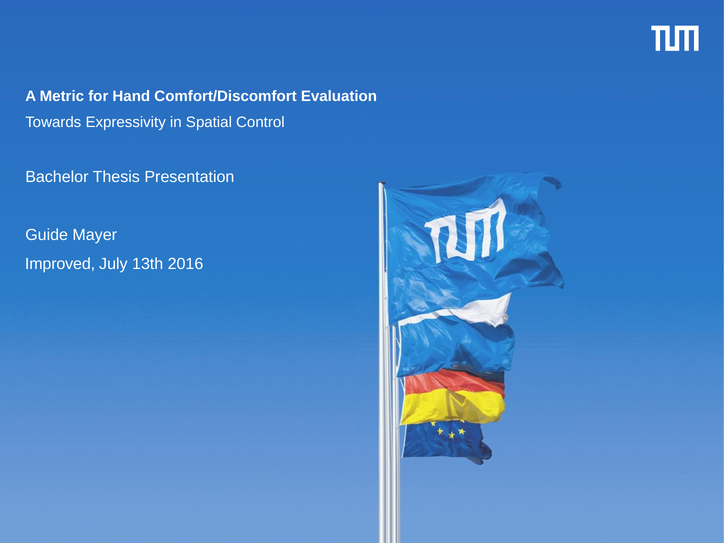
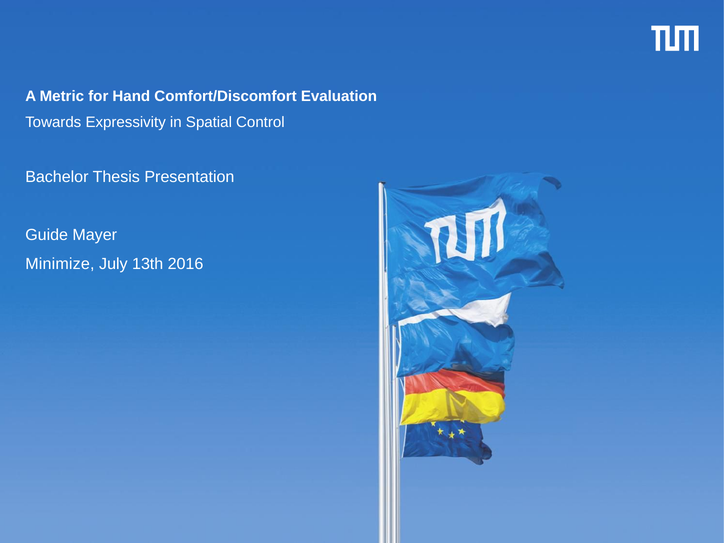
Improved: Improved -> Minimize (60, 264)
